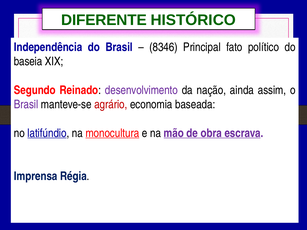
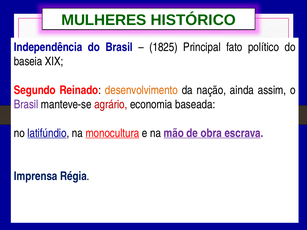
DIFERENTE: DIFERENTE -> MULHERES (104, 20)
8346: 8346 -> 1825 (164, 47)
desenvolvimento colour: purple -> orange (141, 90)
